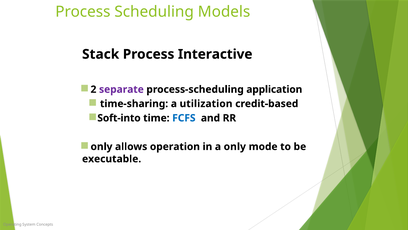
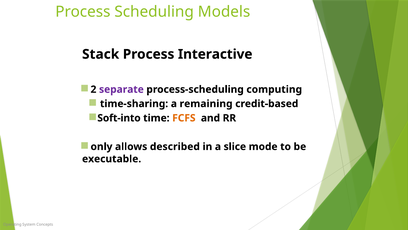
application: application -> computing (274, 89)
utilization: utilization -> remaining (206, 104)
FCFS colour: blue -> orange (184, 118)
operation: operation -> described (175, 146)
a only: only -> slice (235, 146)
